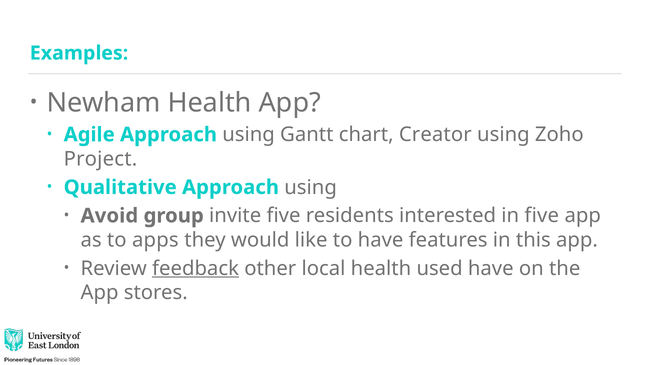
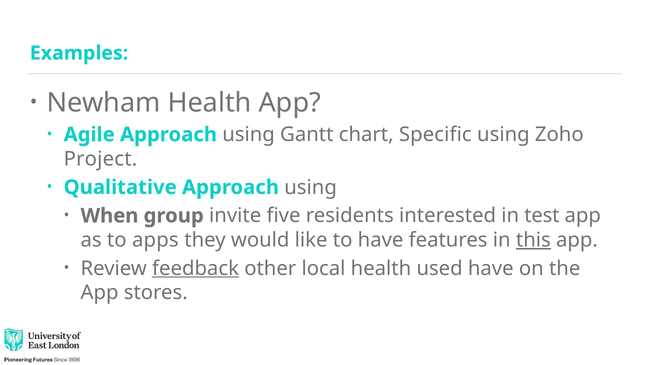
Creator: Creator -> Specific (435, 135)
Avoid: Avoid -> When (109, 216)
in five: five -> test (542, 216)
this underline: none -> present (533, 240)
